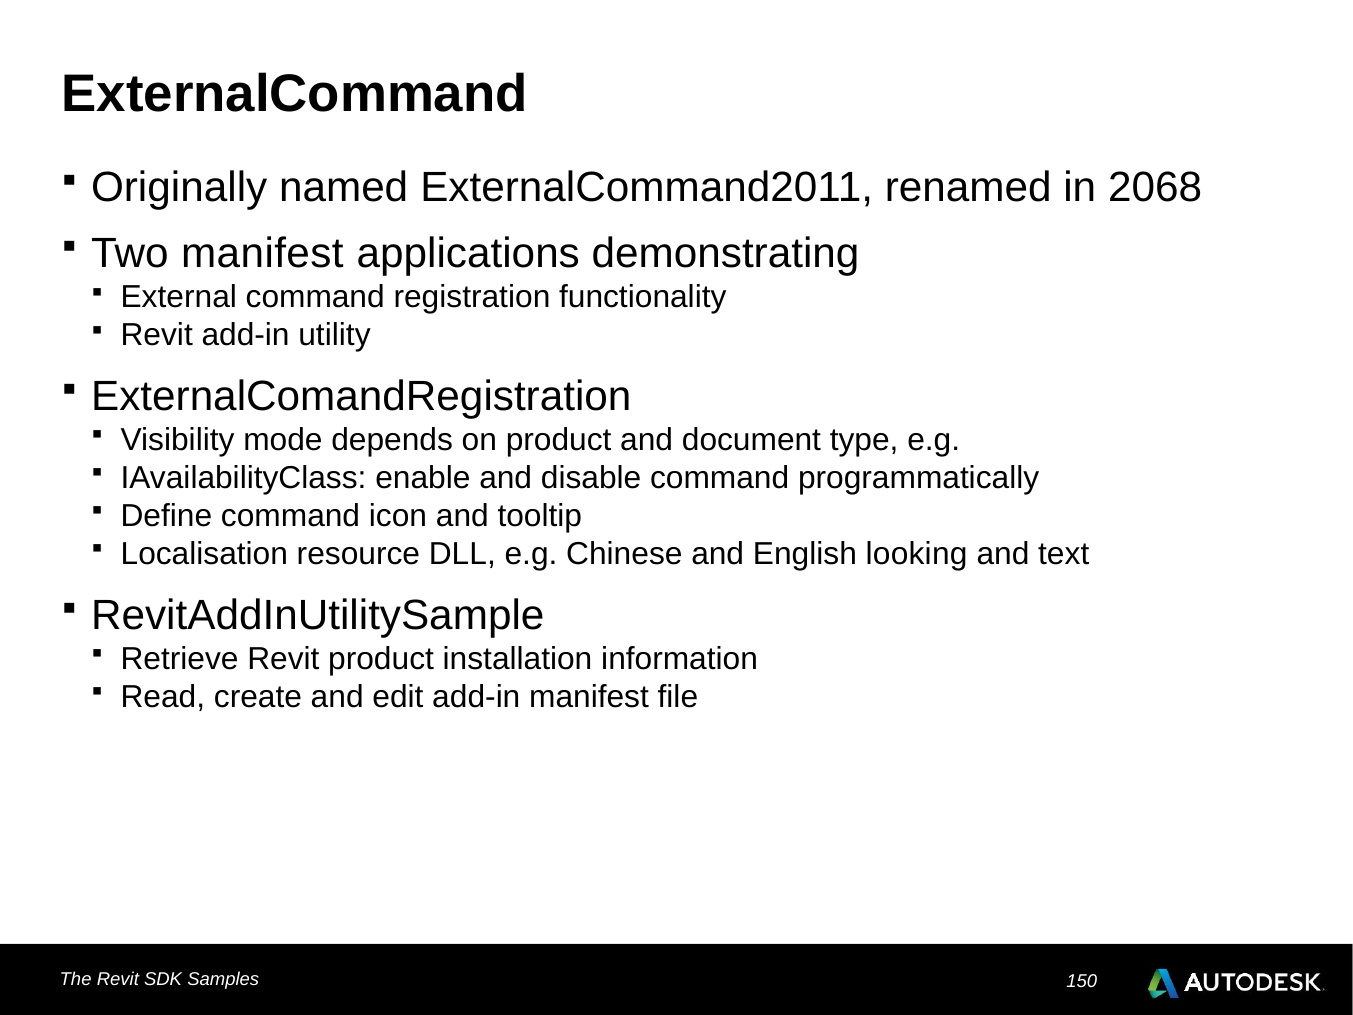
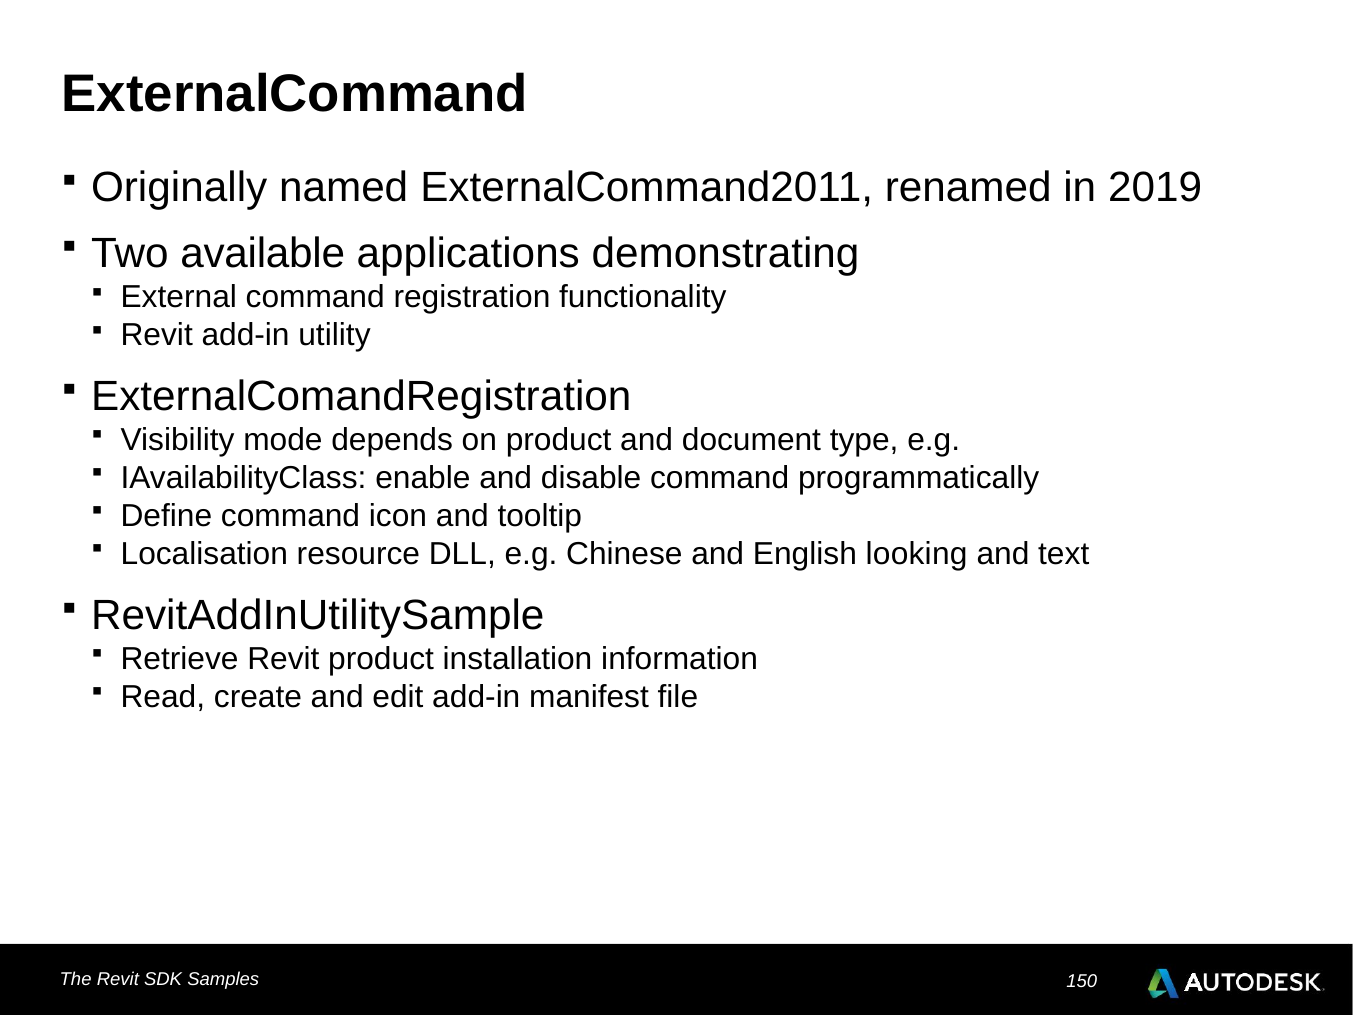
2068: 2068 -> 2019 (1155, 187)
Two manifest: manifest -> available (263, 254)
